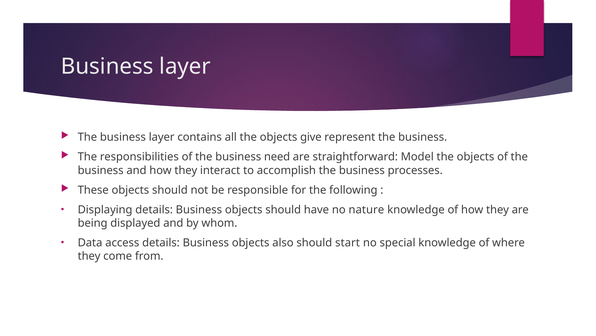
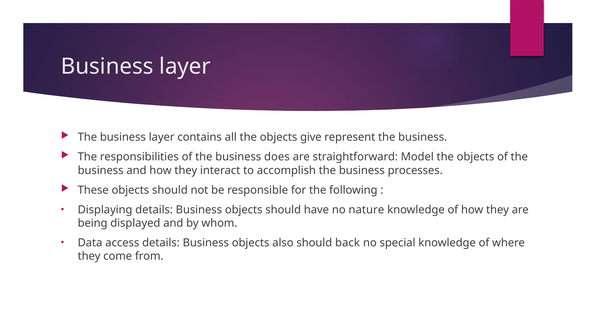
need: need -> does (277, 157)
start: start -> back (348, 242)
